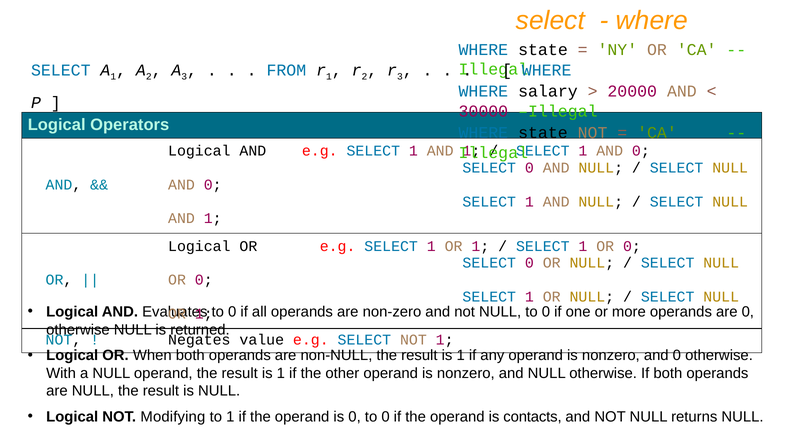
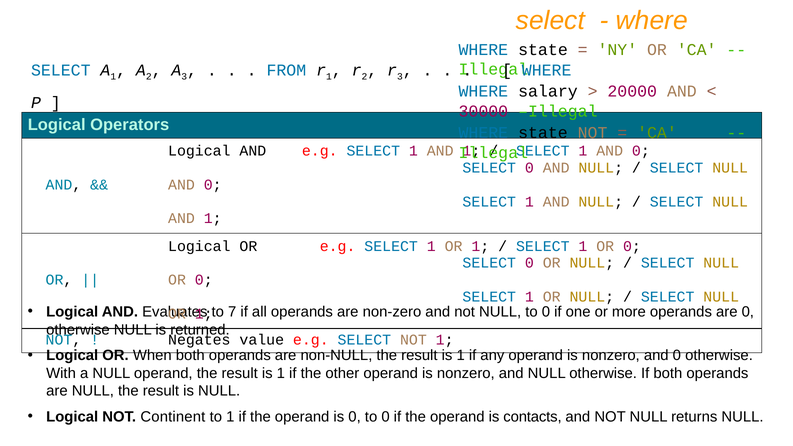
0: 0 -> 7 (232, 312)
Modifying: Modifying -> Continent (173, 417)
